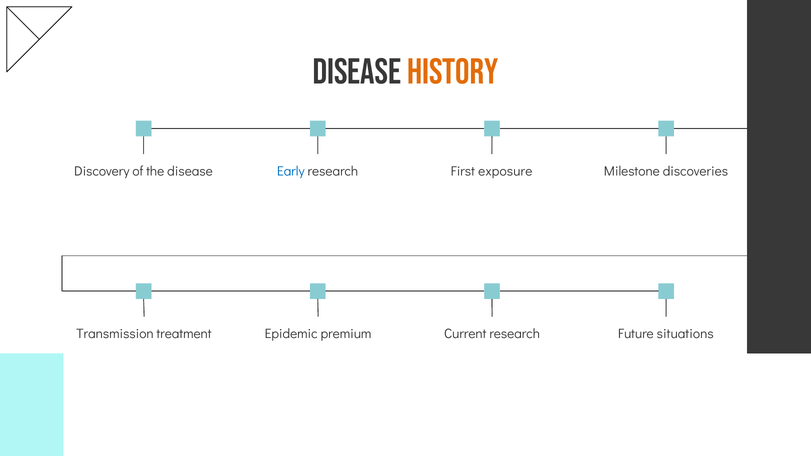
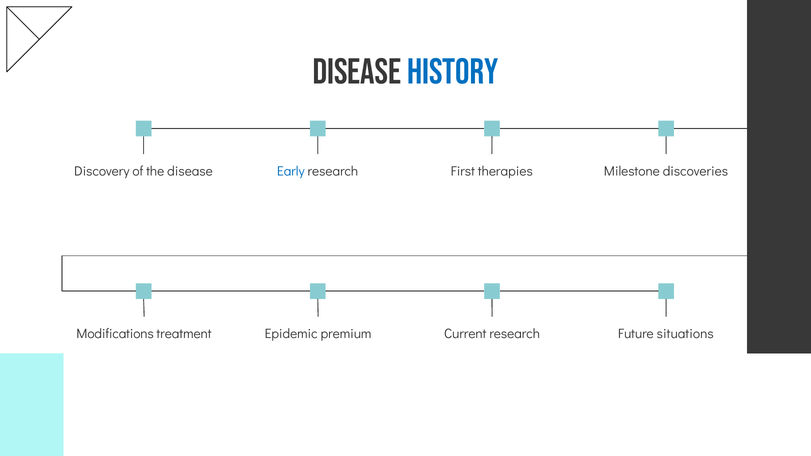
history colour: orange -> blue (453, 72)
exposure: exposure -> therapies (505, 171)
Transmission: Transmission -> Modifications (115, 334)
